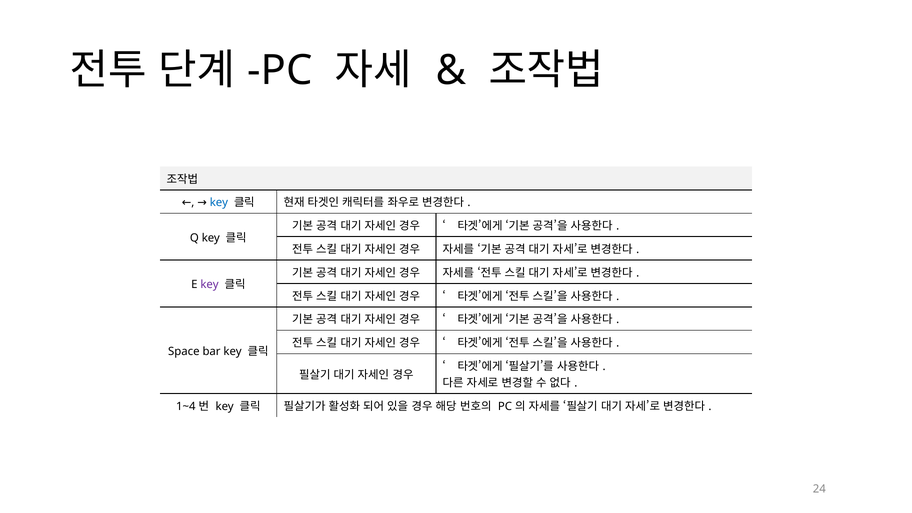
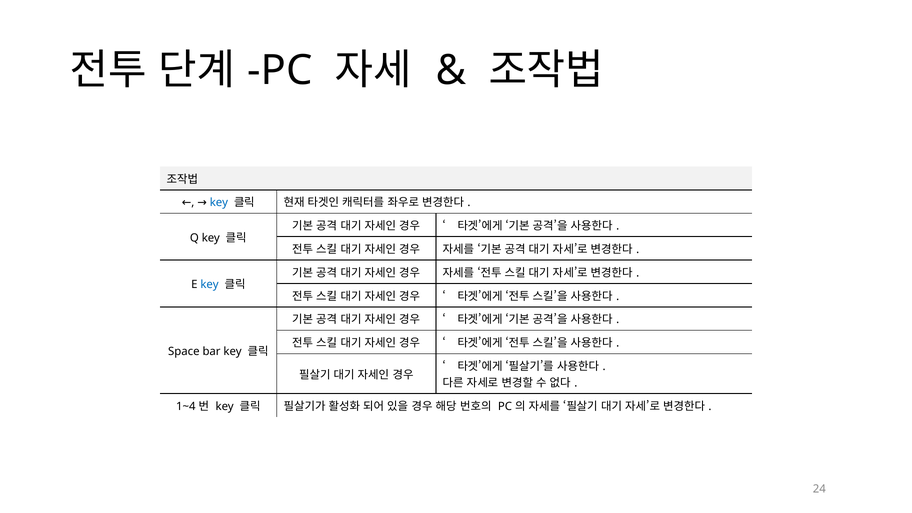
key colour: purple -> blue (209, 285)
